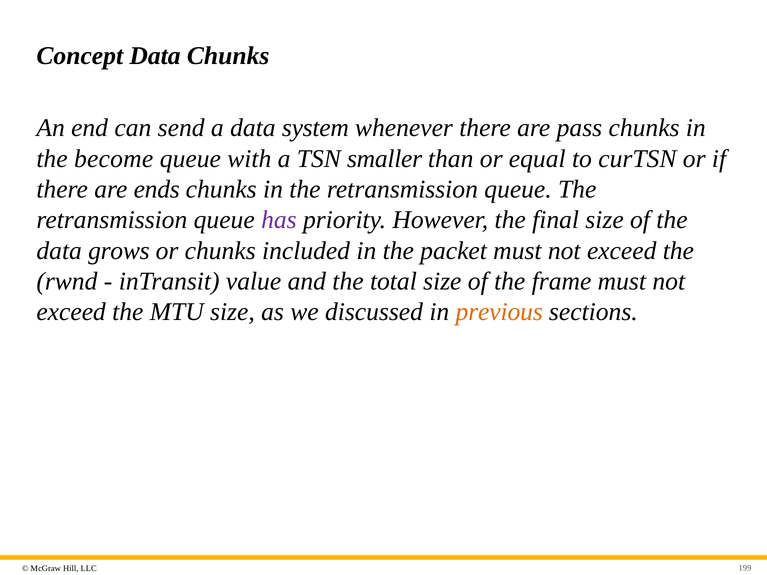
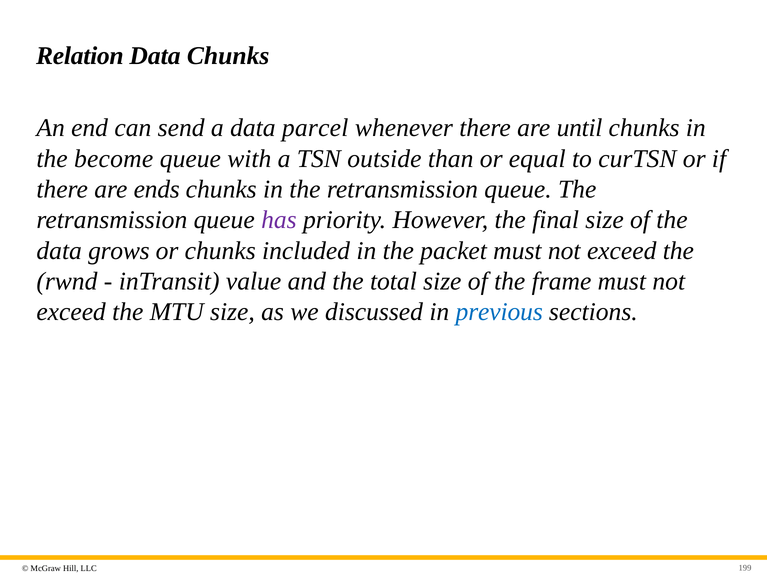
Concept: Concept -> Relation (80, 56)
system: system -> parcel (315, 128)
pass: pass -> until (580, 128)
smaller: smaller -> outside (384, 159)
previous colour: orange -> blue (499, 312)
